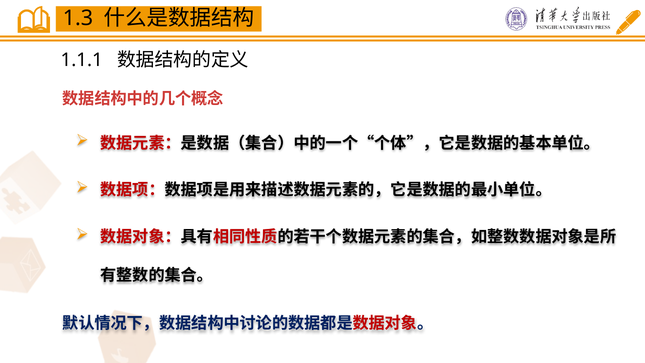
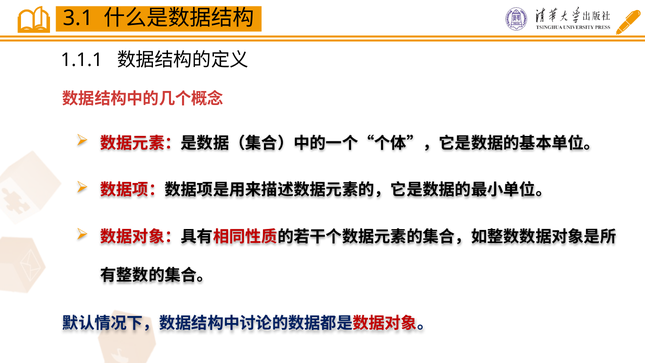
1.3: 1.3 -> 3.1 (78, 18)
